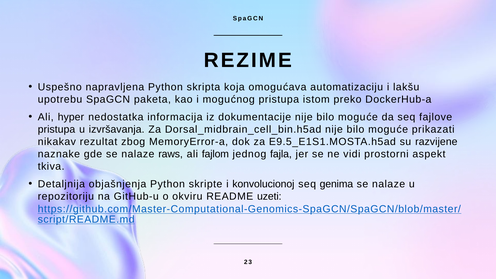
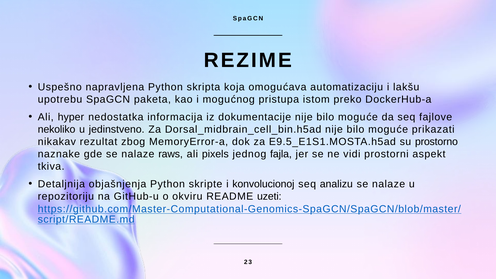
pristupa: pristupa -> nekoliko (57, 129)
izvršavanja: izvršavanja -> jedinstveno (117, 129)
razvijene: razvijene -> prostorno (436, 142)
fajlom: fajlom -> pixels (215, 154)
genima: genima -> analizu (336, 184)
